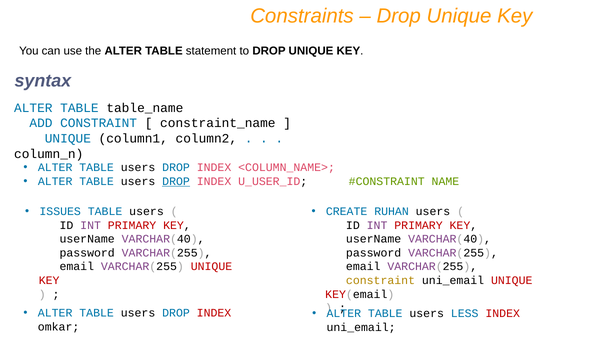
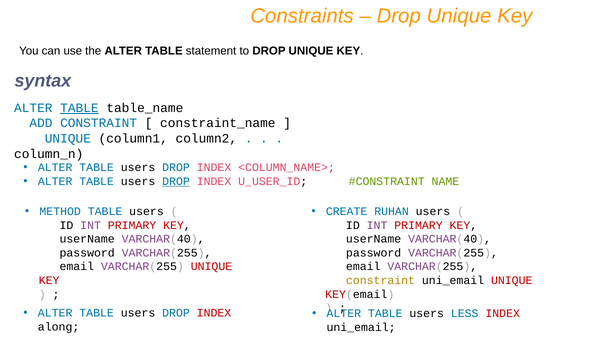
TABLE underline: none -> present (79, 108)
ISSUES: ISSUES -> METHOD (60, 212)
omkar: omkar -> along (59, 327)
